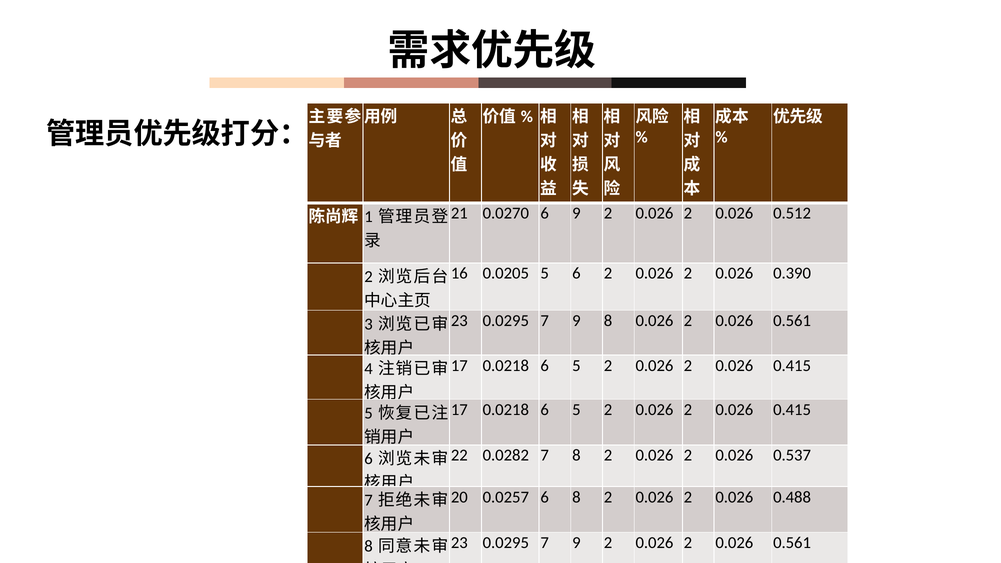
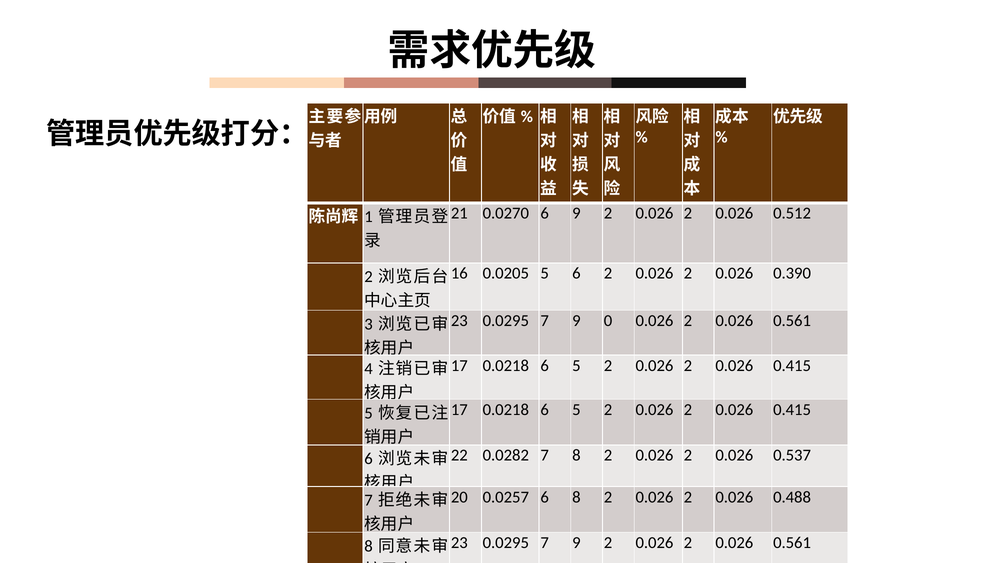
9 8: 8 -> 0 (608, 321)
